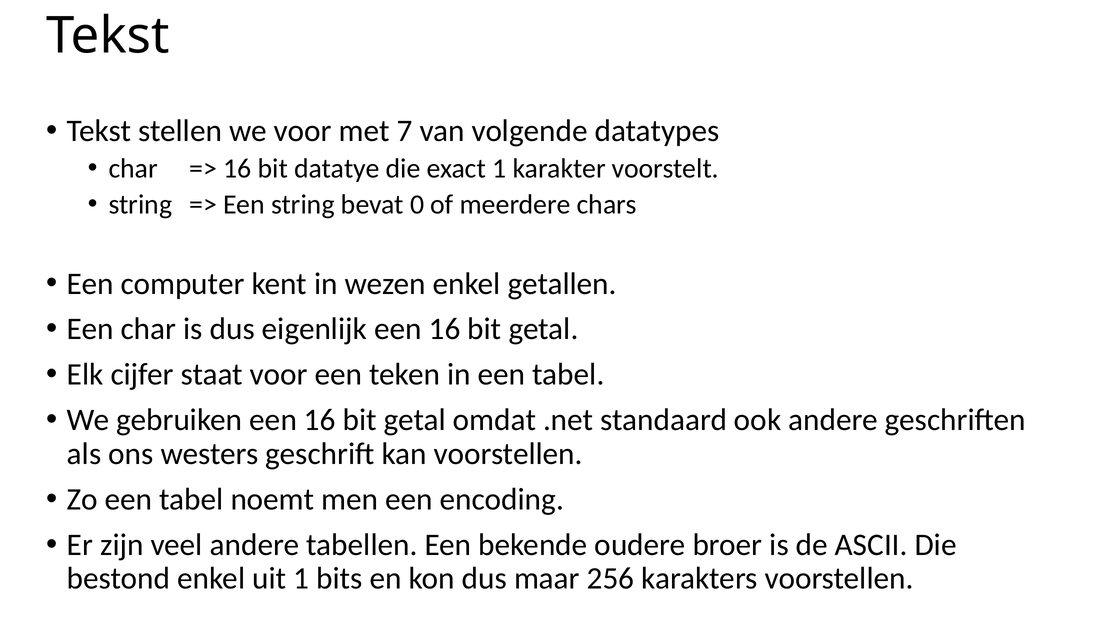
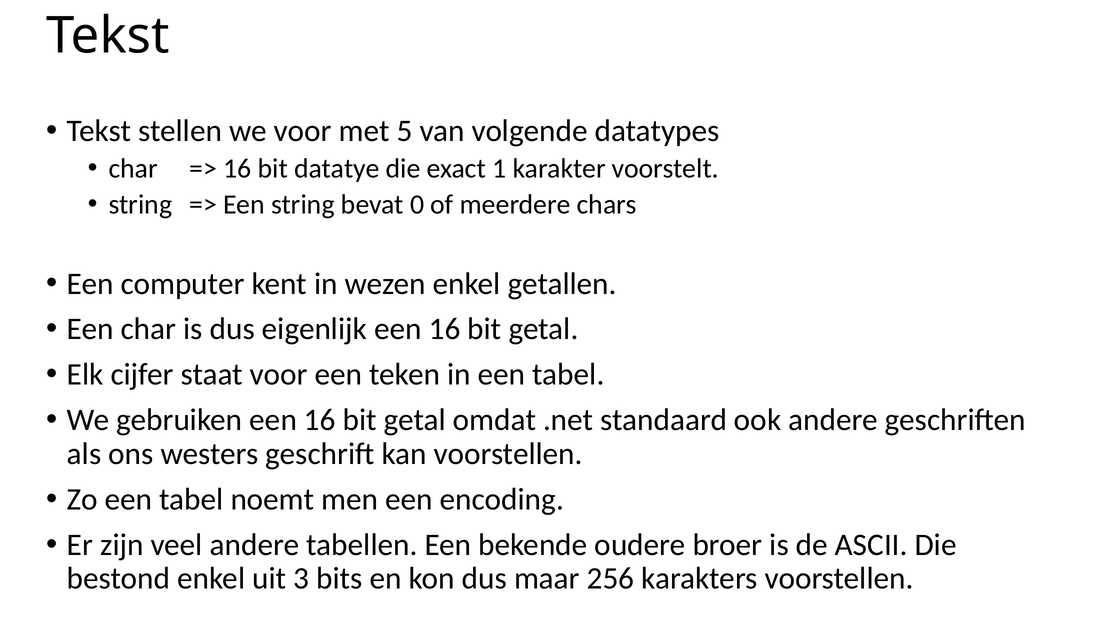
7: 7 -> 5 (405, 131)
uit 1: 1 -> 3 (301, 578)
